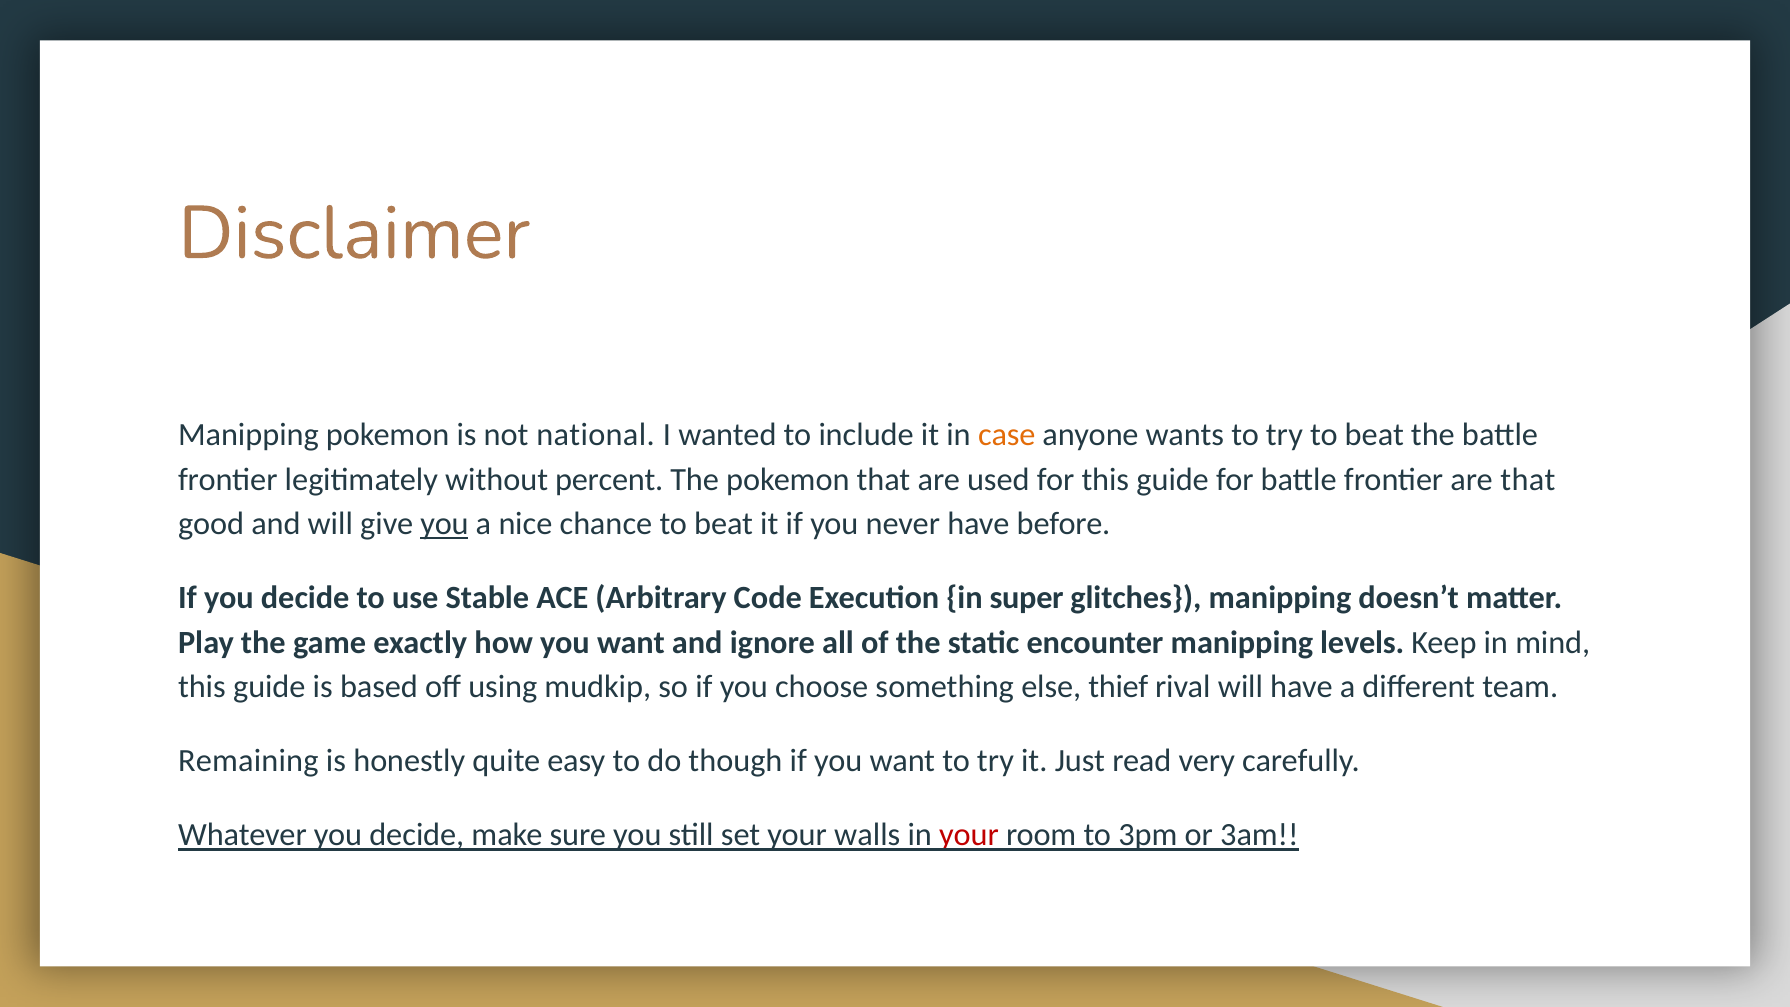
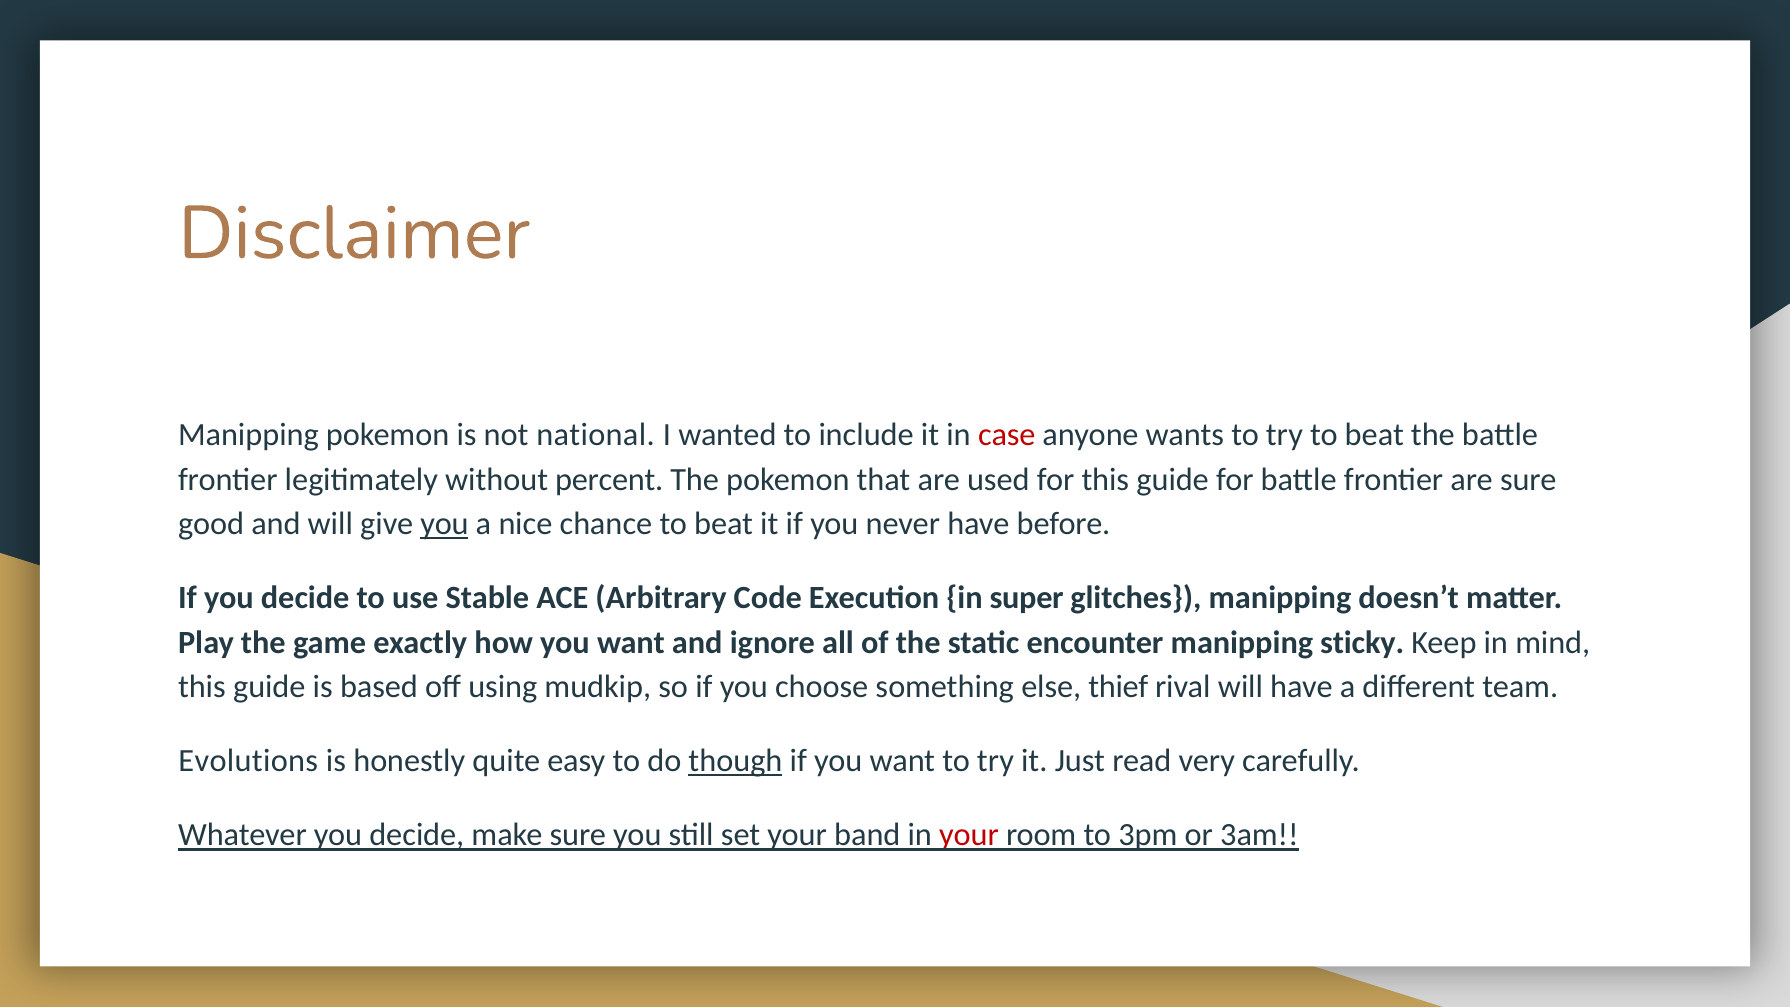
case colour: orange -> red (1007, 435)
are that: that -> sure (1528, 479)
levels: levels -> sticky (1362, 642)
Remaining: Remaining -> Evolutions (248, 761)
though underline: none -> present (735, 761)
walls: walls -> band (867, 835)
